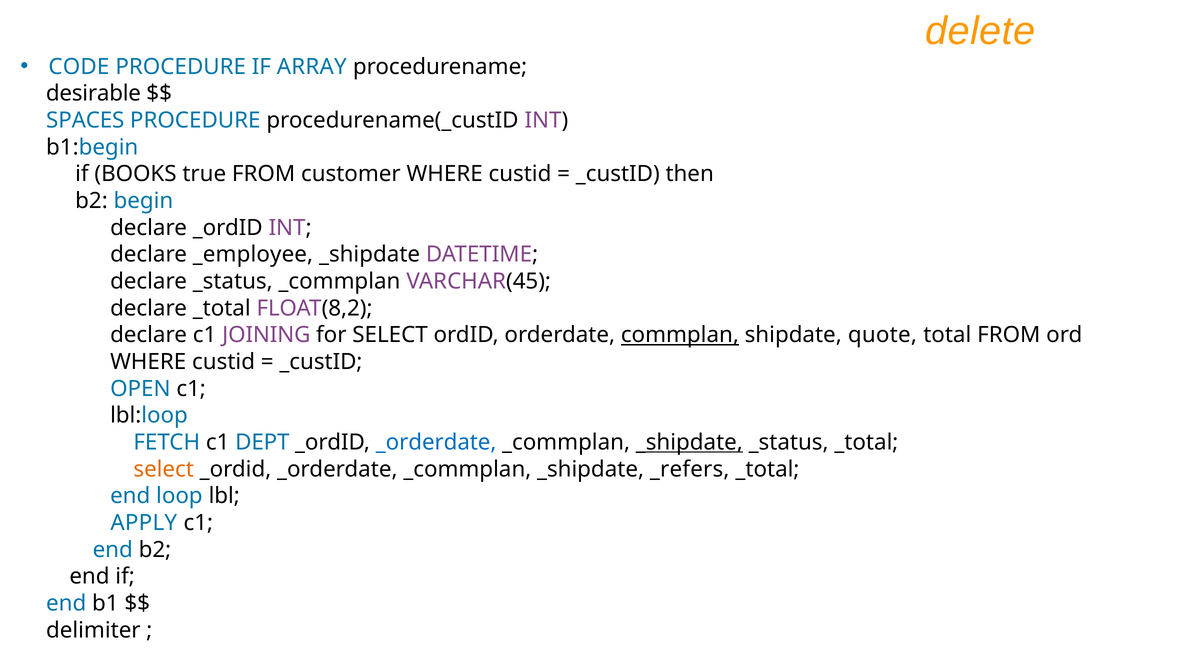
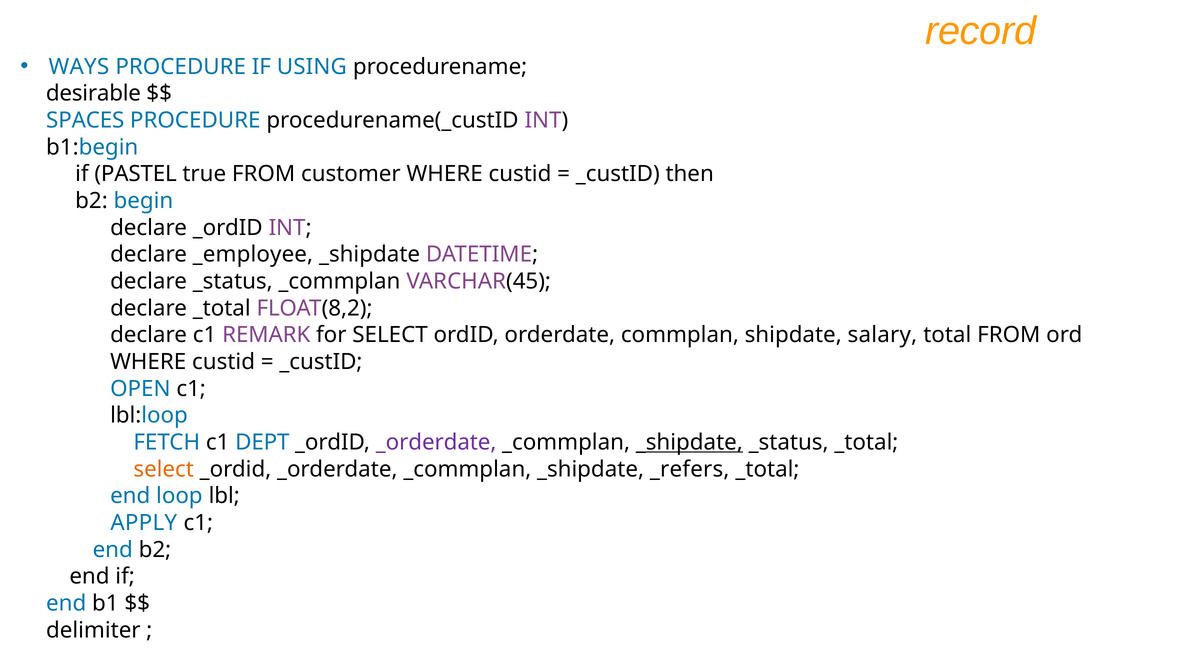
delete: delete -> record (981, 31)
CODE: CODE -> WAYS (79, 67)
ARRAY: ARRAY -> USING (312, 67)
BOOKS: BOOKS -> PASTEL (136, 174)
JOINING: JOINING -> REMARK (266, 335)
commplan underline: present -> none (680, 335)
quote: quote -> salary (882, 335)
_orderdate colour: blue -> purple (436, 443)
